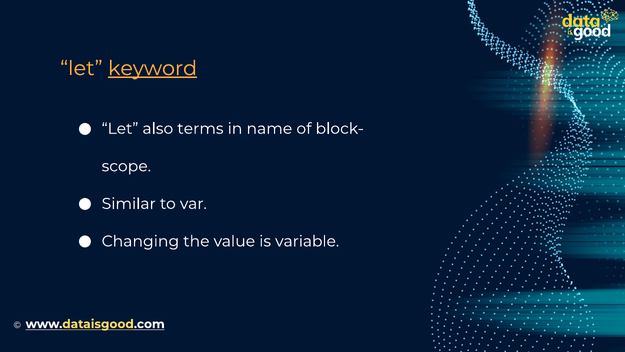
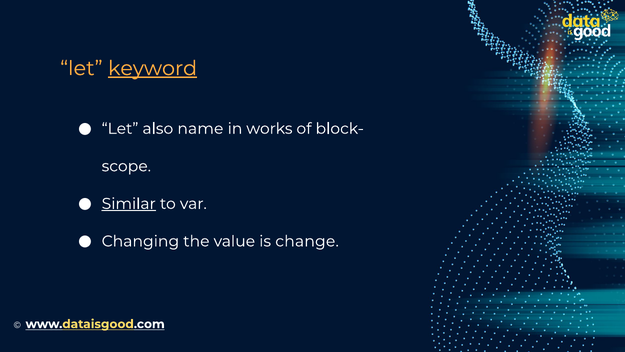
terms: terms -> name (200, 128)
name: name -> works (269, 128)
Similar underline: none -> present (129, 203)
variable: variable -> change (307, 241)
